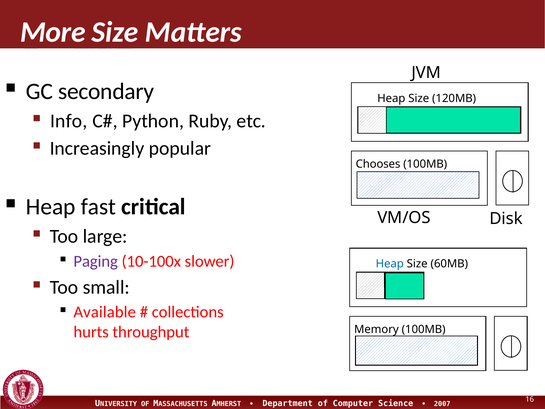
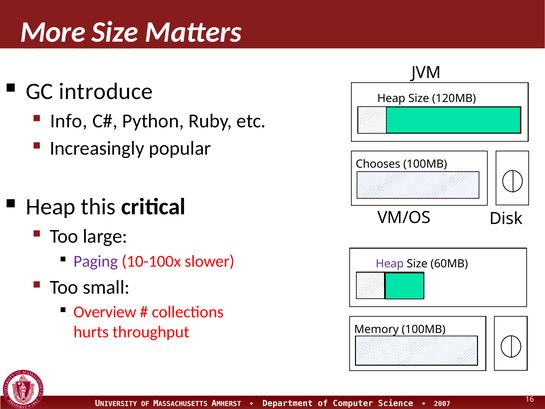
secondary: secondary -> introduce (106, 91)
fast: fast -> this (98, 207)
Heap colour: blue -> purple (390, 264)
Available: Available -> Overview (105, 312)
